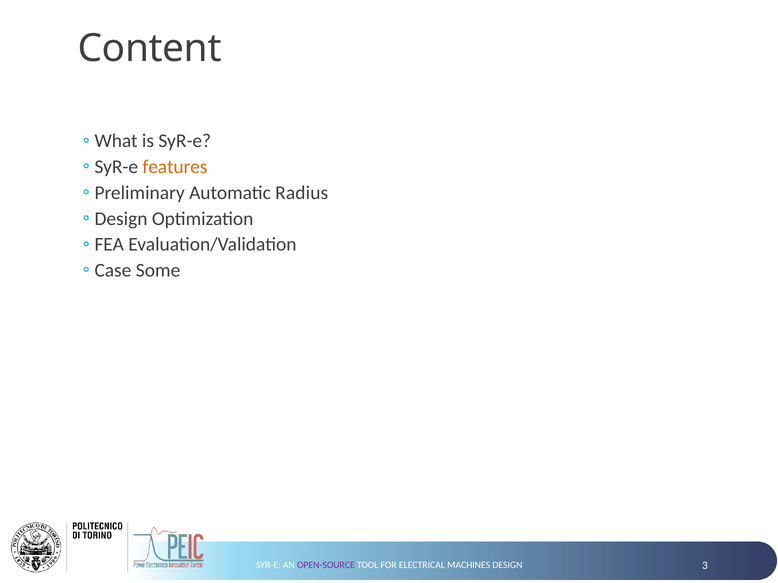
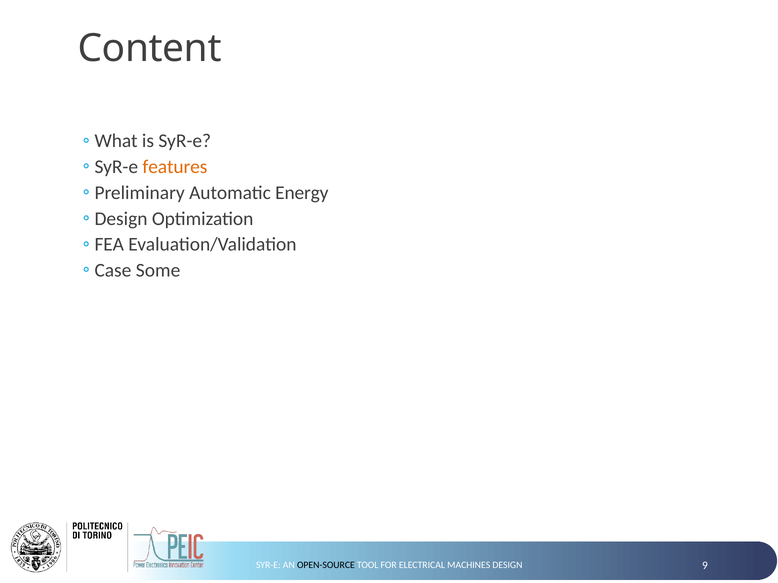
Radius: Radius -> Energy (302, 193)
OPEN-SOURCE colour: purple -> black (326, 566)
3: 3 -> 9 (705, 566)
